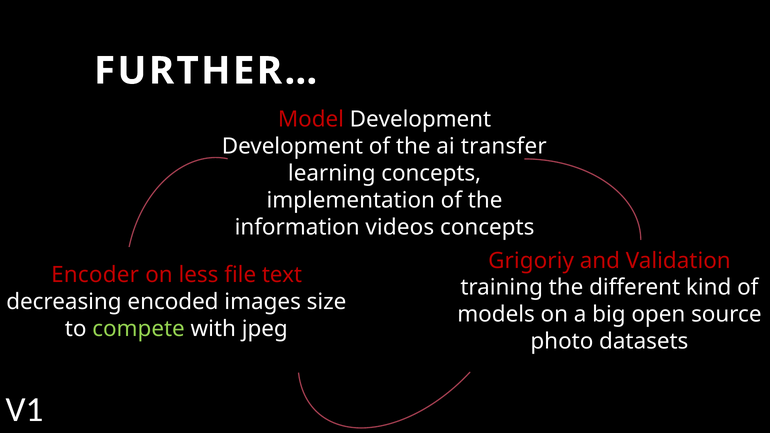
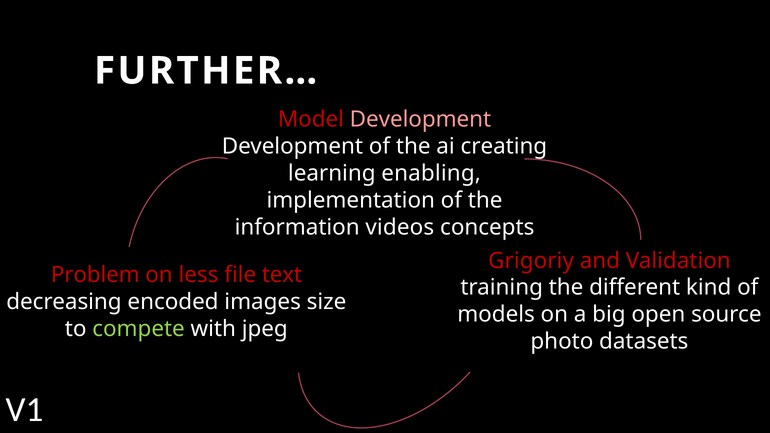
Development colour: white -> pink (420, 119)
transfer: transfer -> creating (504, 146)
learning concepts: concepts -> enabling (431, 173)
Encoder: Encoder -> Problem (95, 275)
